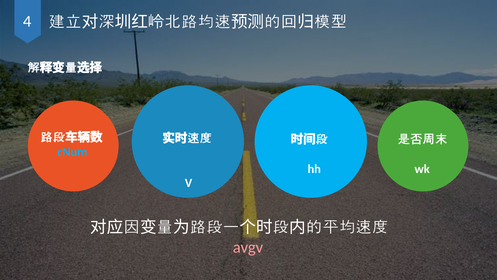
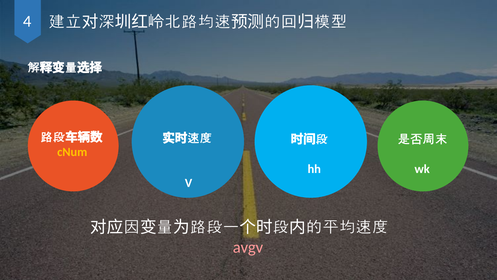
cNum colour: light blue -> yellow (72, 152)
